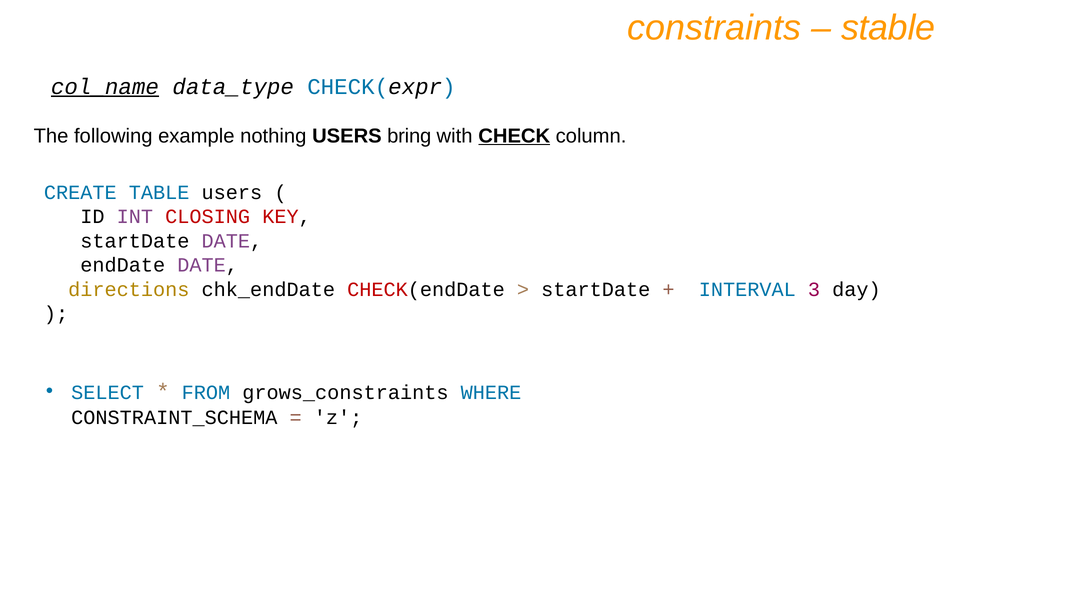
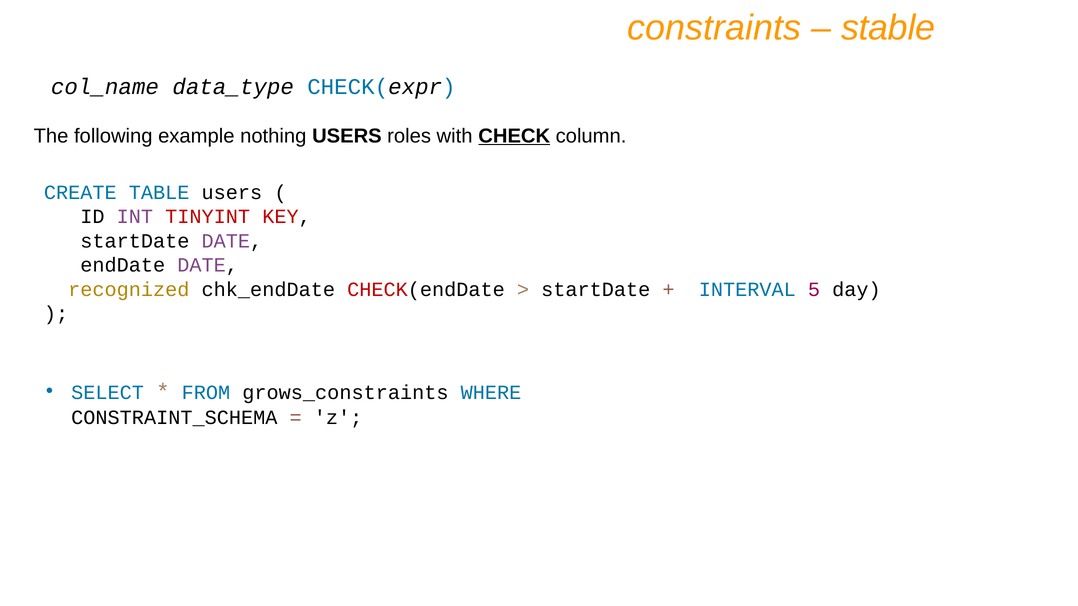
col_name underline: present -> none (105, 87)
bring: bring -> roles (409, 136)
CLOSING: CLOSING -> TINYINT (208, 217)
directions: directions -> recognized (129, 290)
3: 3 -> 5 (814, 290)
